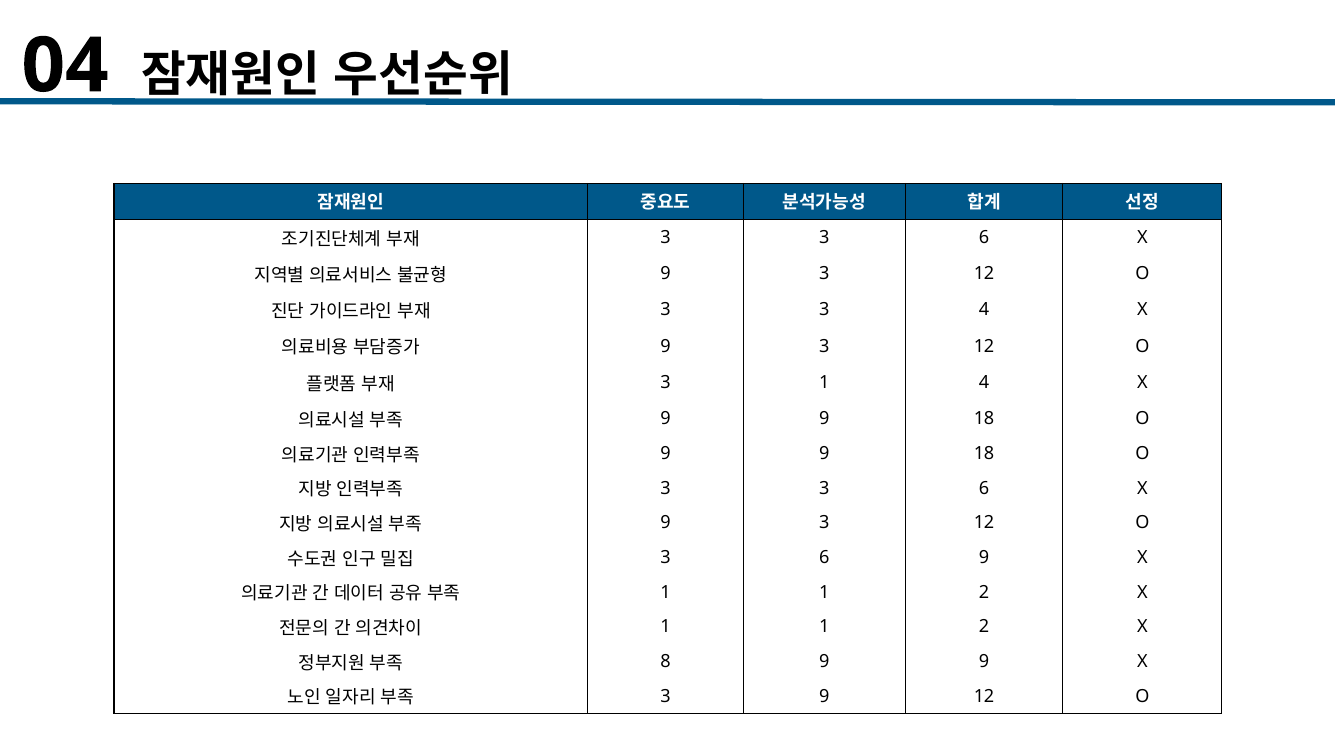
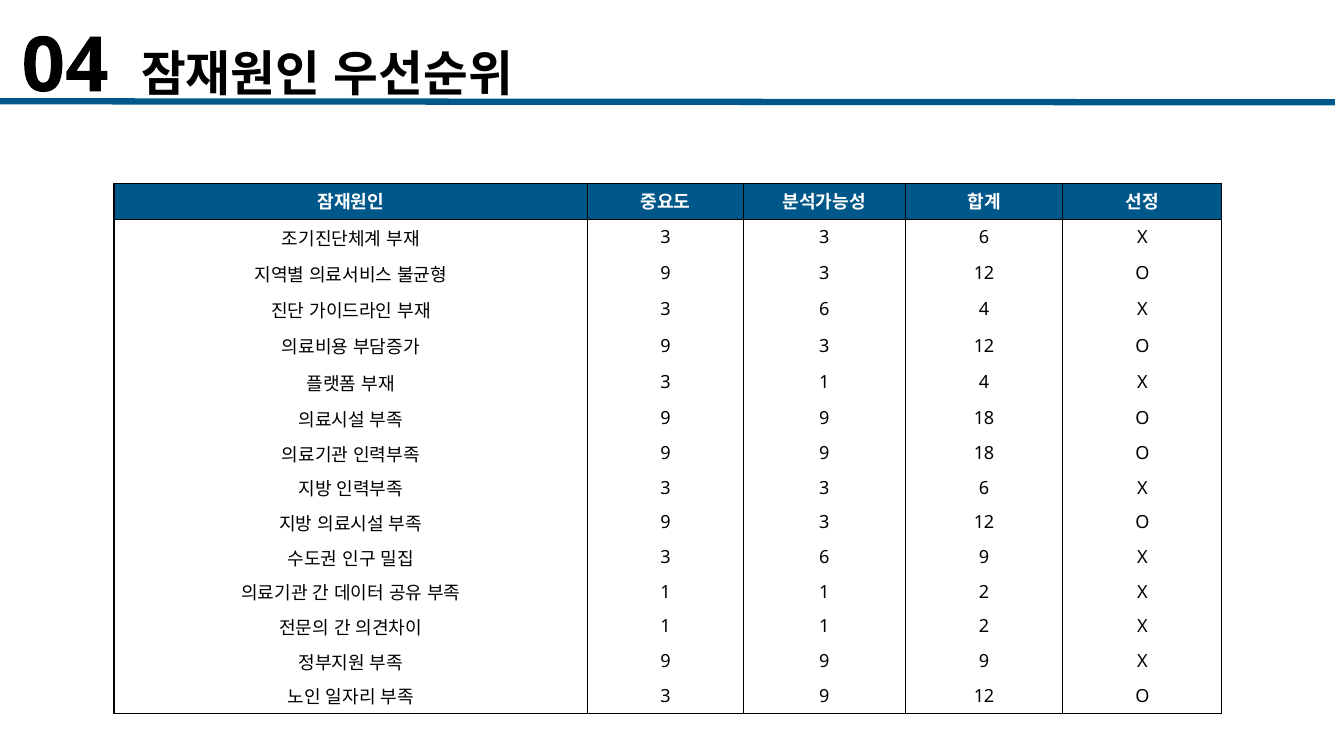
3: 3 -> 6 (824, 310)
8: 8 -> 9 (666, 661)
